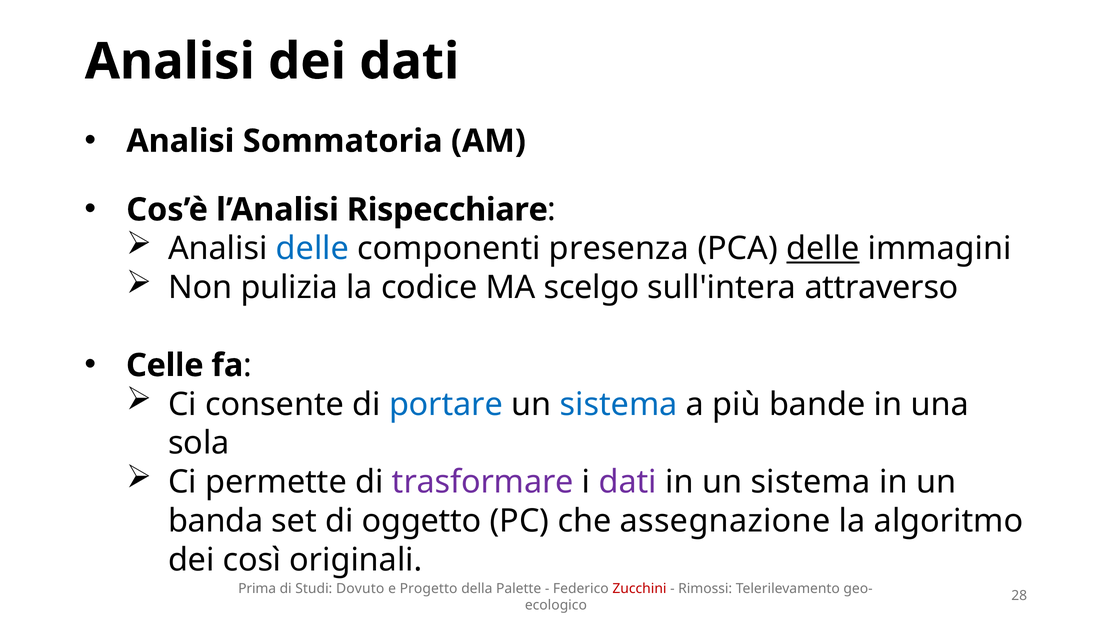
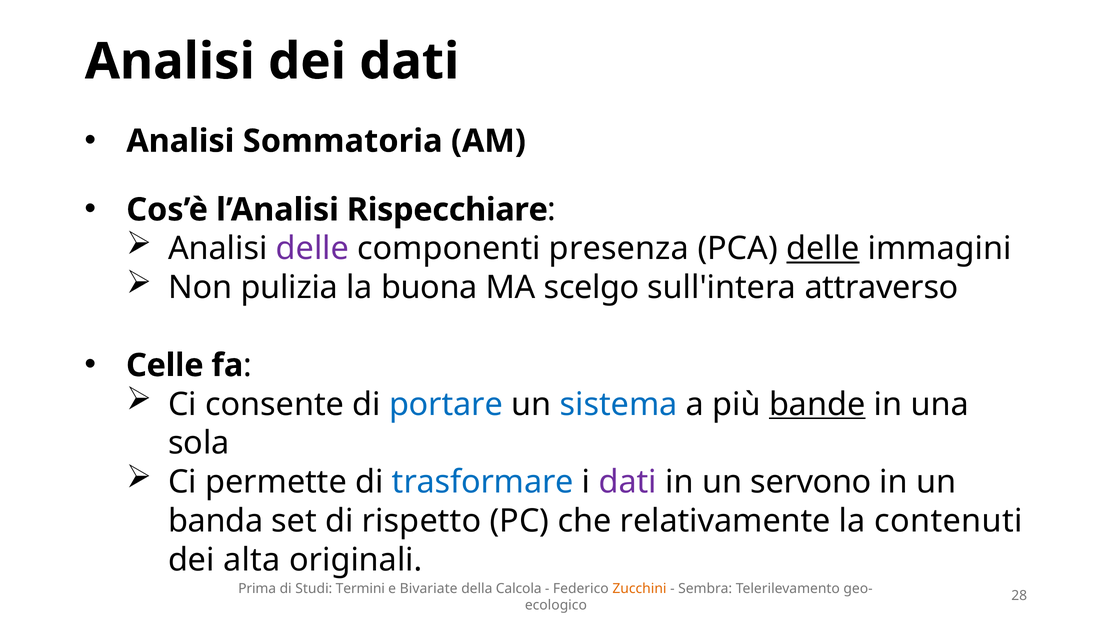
delle colour: blue -> purple (312, 249)
codice: codice -> buona (429, 288)
bande underline: none -> present (817, 405)
trasformare colour: purple -> blue (483, 483)
in un sistema: sistema -> servono (811, 483)
oggetto: oggetto -> rispetto (422, 521)
assegnazione: assegnazione -> relativamente (725, 521)
algoritmo: algoritmo -> contenuti (948, 521)
così: così -> alta (252, 560)
Dovuto: Dovuto -> Termini (360, 589)
Progetto: Progetto -> Bivariate (429, 589)
Palette: Palette -> Calcola (519, 589)
Zucchini colour: red -> orange (639, 589)
Rimossi: Rimossi -> Sembra (705, 589)
